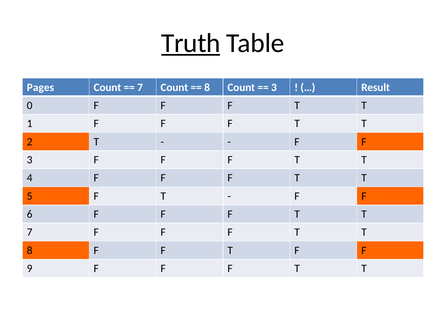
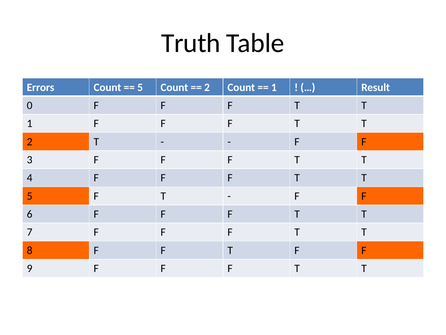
Truth underline: present -> none (191, 43)
Pages: Pages -> Errors (41, 87)
7: 7 -> 5 (140, 87)
8: 8 -> 2 (207, 87)
3: 3 -> 1 (274, 87)
